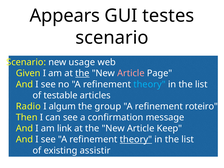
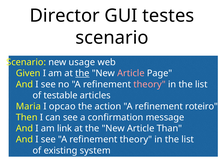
Appears: Appears -> Director (65, 16)
theory colour: light blue -> pink (150, 84)
Radio: Radio -> Maria (28, 106)
algum: algum -> opcao (62, 106)
group: group -> action (108, 106)
Keep: Keep -> Than (169, 128)
theory underline: present -> none (136, 139)
assistir: assistir -> system (95, 150)
